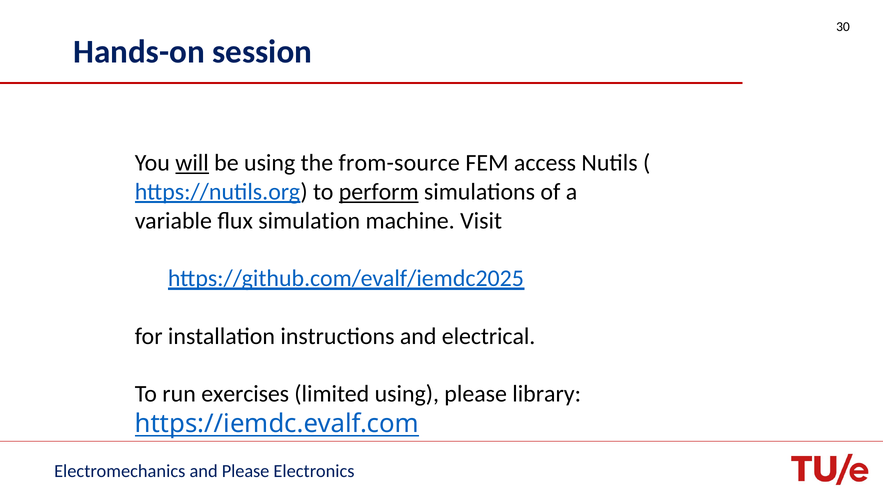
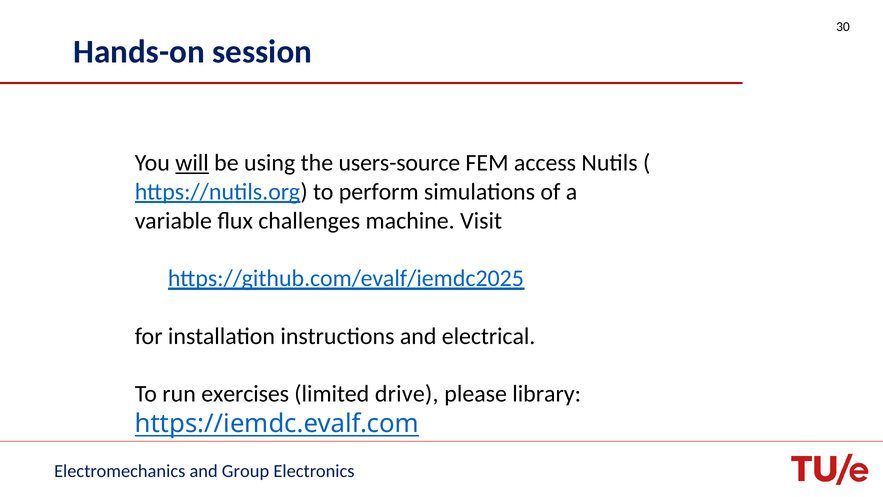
from-source: from-source -> users-source (399, 163)
perform underline: present -> none (379, 192)
simulation: simulation -> challenges (309, 221)
limited using: using -> drive (407, 394)
and Please: Please -> Group (246, 471)
